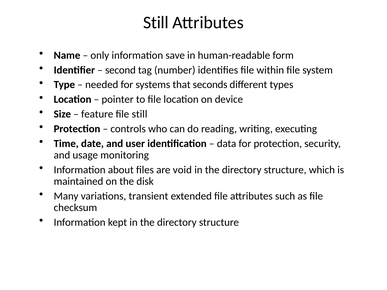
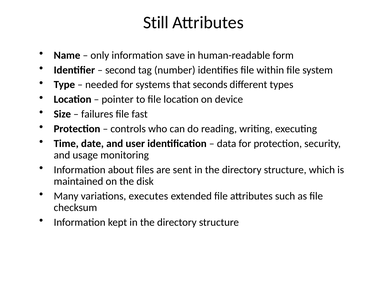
feature: feature -> failures (97, 114)
file still: still -> fast (140, 114)
void: void -> sent (182, 170)
transient: transient -> executes (148, 196)
